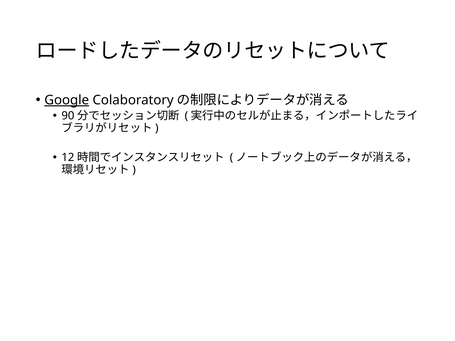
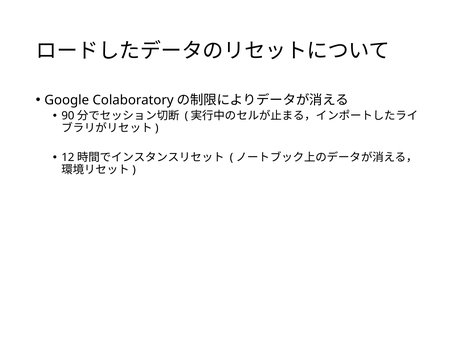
Google underline: present -> none (67, 100)
